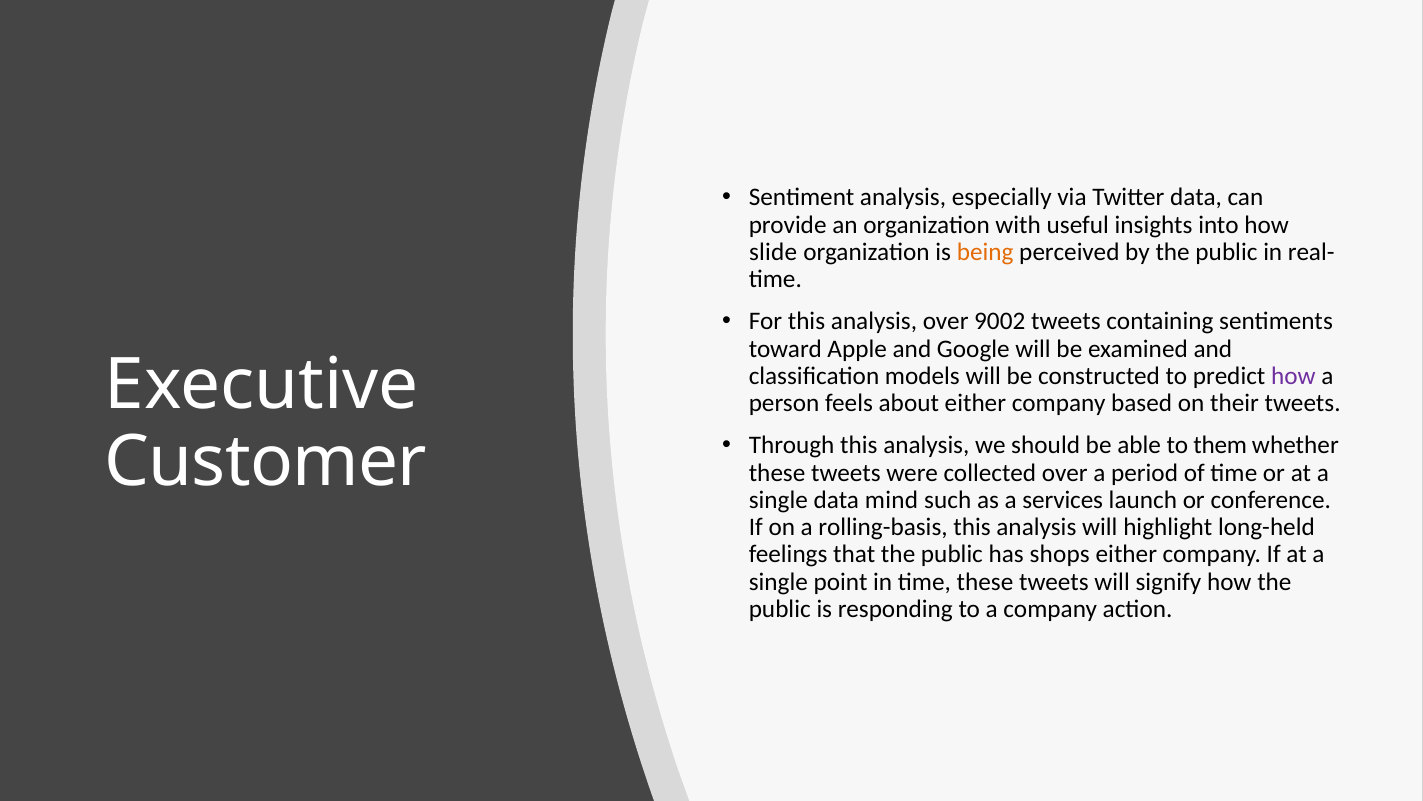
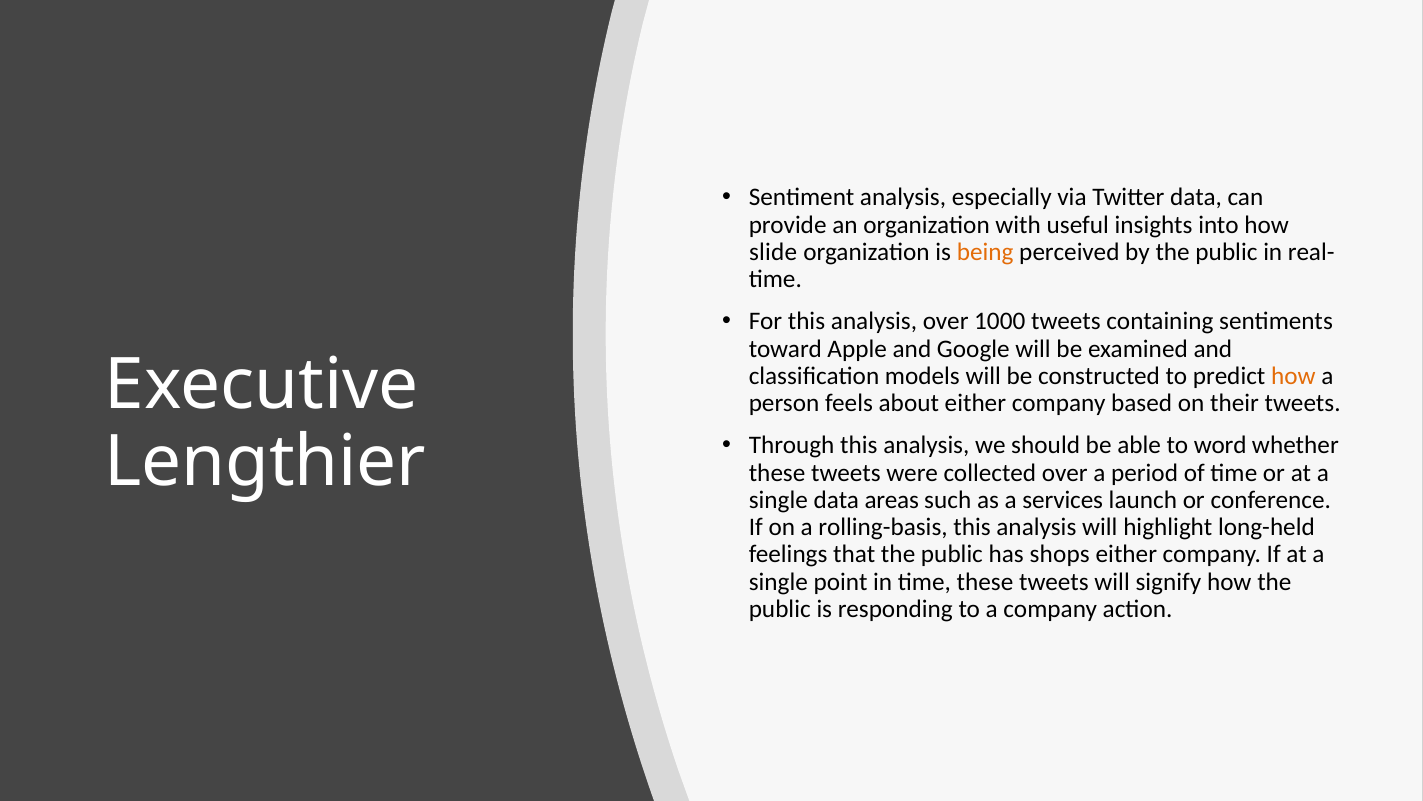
9002: 9002 -> 1000 (1000, 321)
how colour: purple -> orange (1293, 376)
them: them -> word (1220, 445)
Customer: Customer -> Lengthier (265, 462)
mind: mind -> areas (892, 500)
